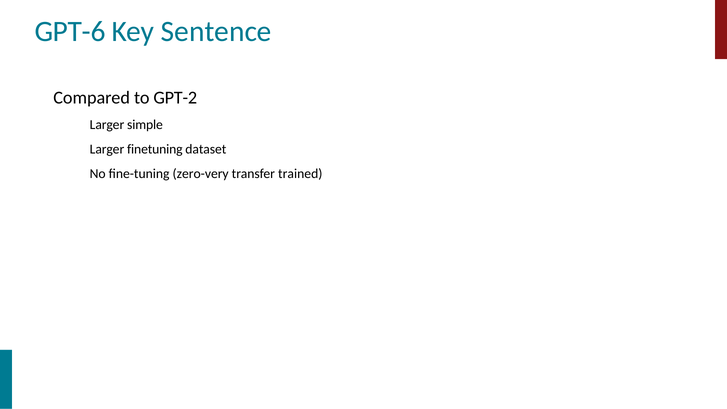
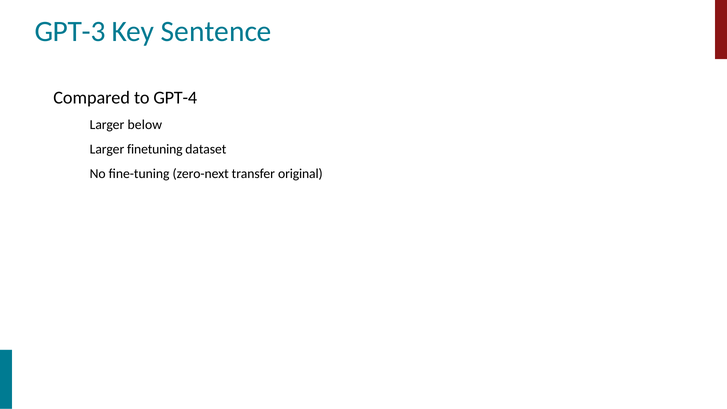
GPT-6: GPT-6 -> GPT-3 (70, 31)
GPT-2: GPT-2 -> GPT-4 (175, 98)
simple: simple -> below (145, 125)
zero-very: zero-very -> zero-next (201, 174)
trained: trained -> original (300, 174)
